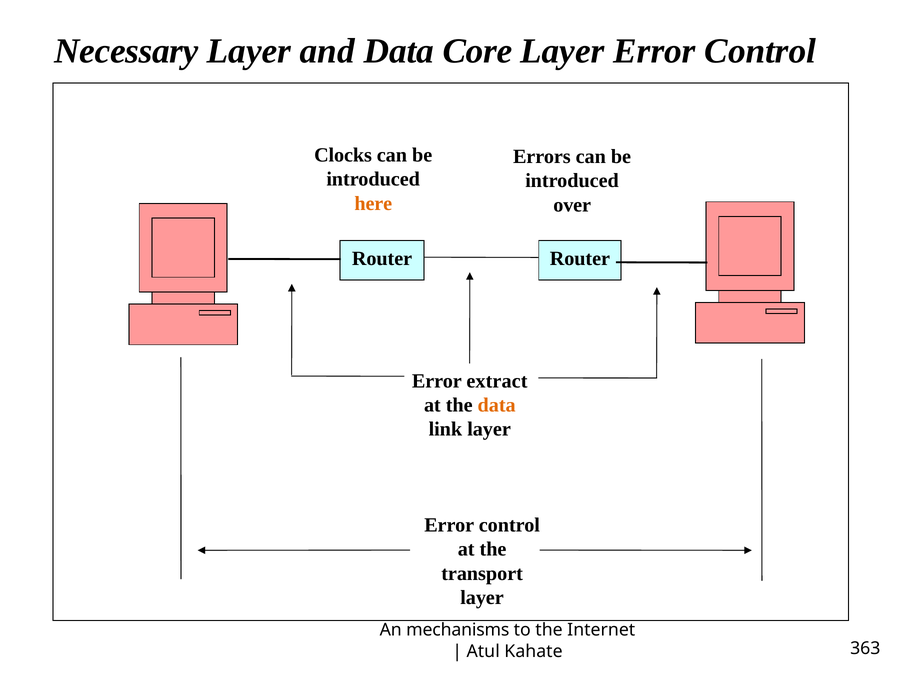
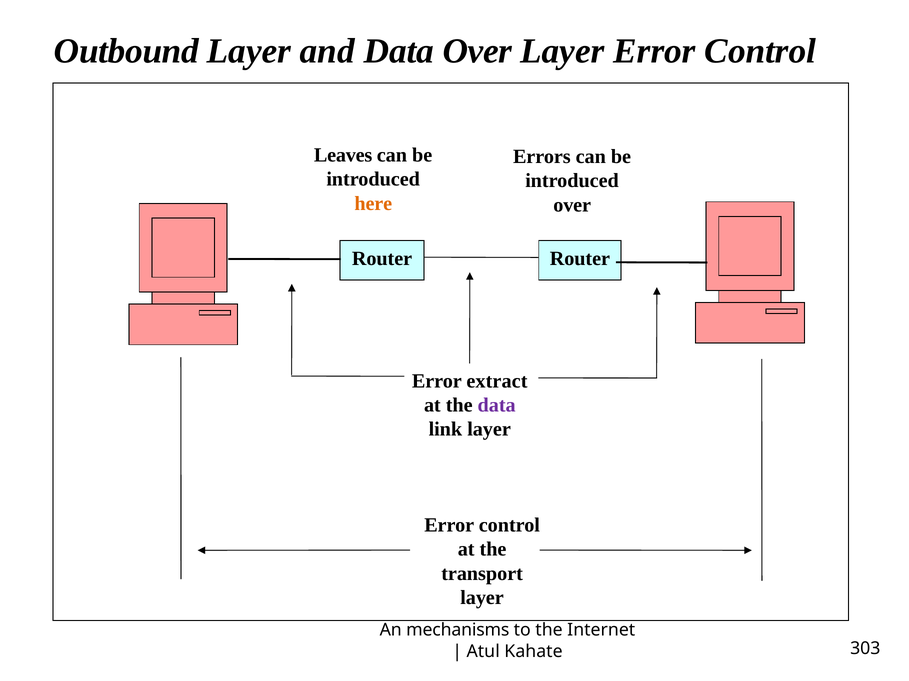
Necessary: Necessary -> Outbound (126, 51)
Data Core: Core -> Over (477, 51)
Clocks: Clocks -> Leaves (343, 155)
data colour: orange -> purple (497, 406)
363: 363 -> 303 (865, 649)
